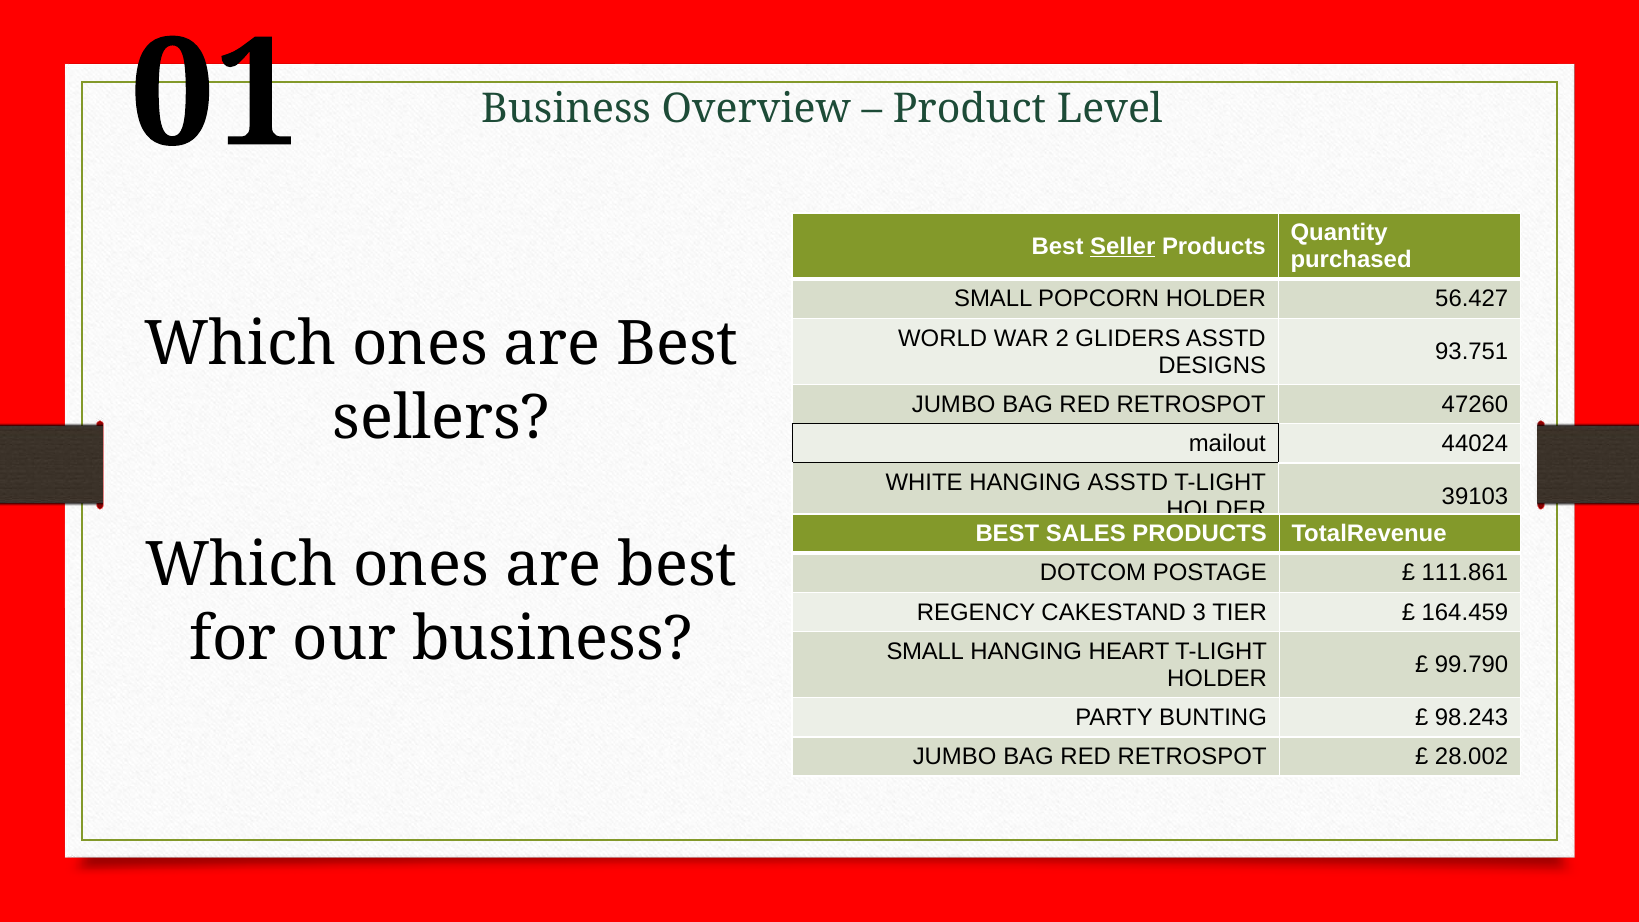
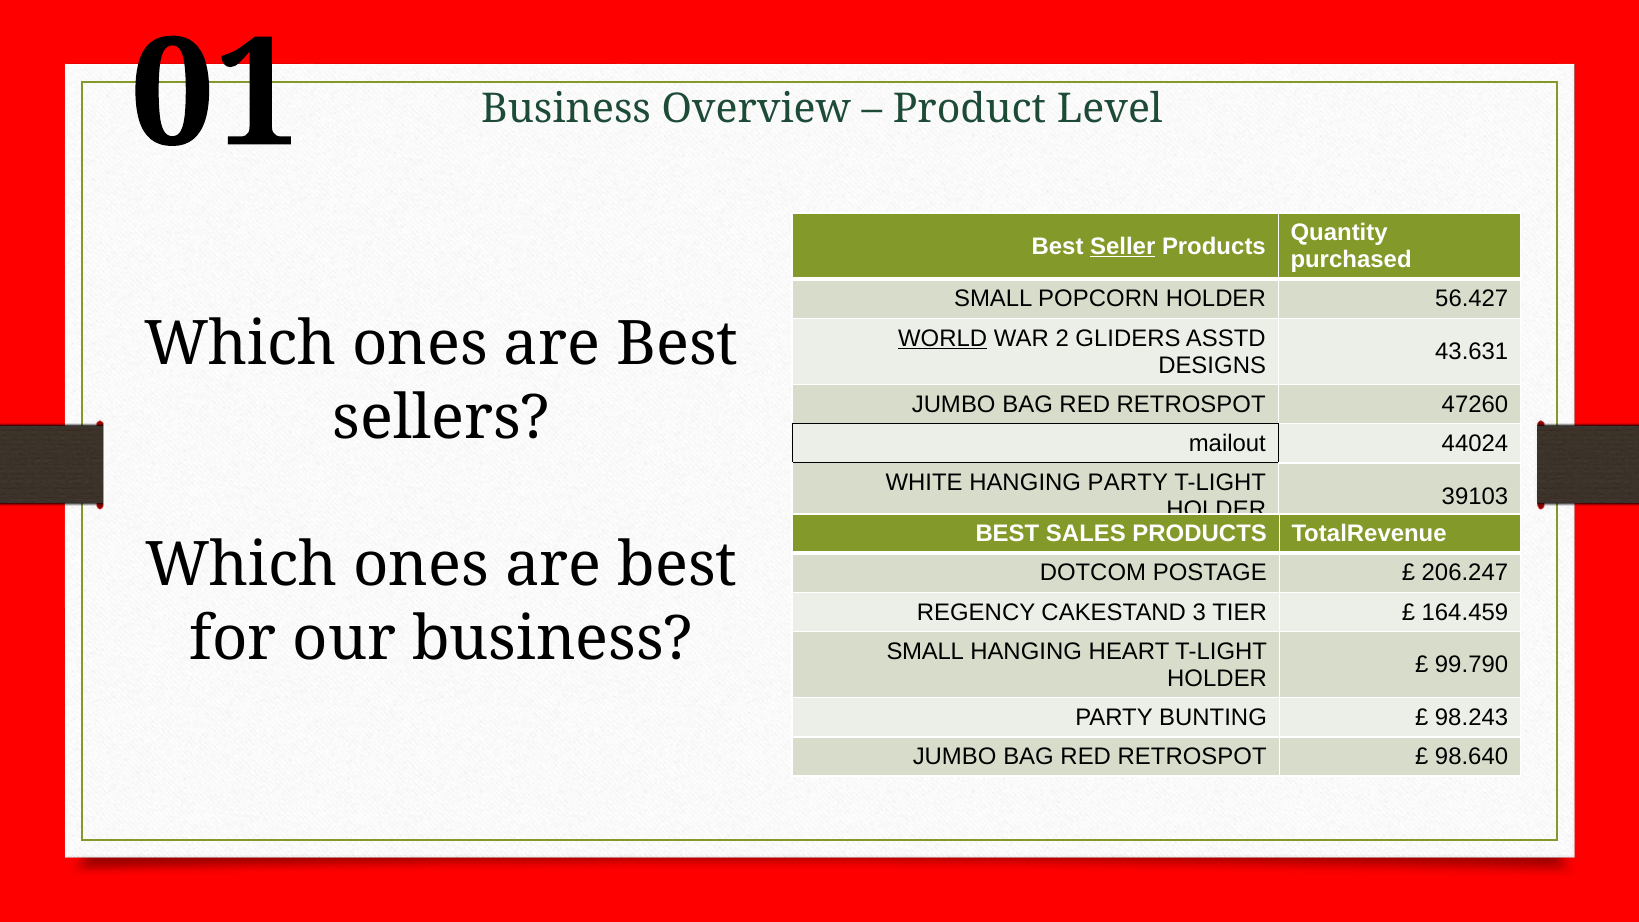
WORLD underline: none -> present (943, 338)
93.751: 93.751 -> 43.631 (1472, 352)
HANGING ASSTD: ASSTD -> PARTY (1128, 483)
111.861: 111.861 -> 206.247 (1465, 573)
28.002: 28.002 -> 98.640 (1472, 757)
